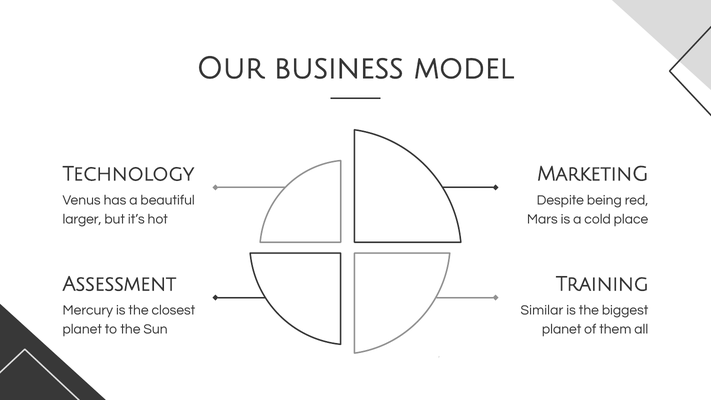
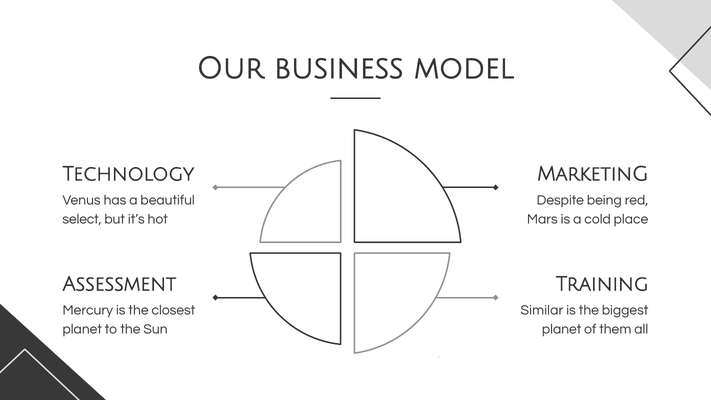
larger: larger -> select (82, 219)
